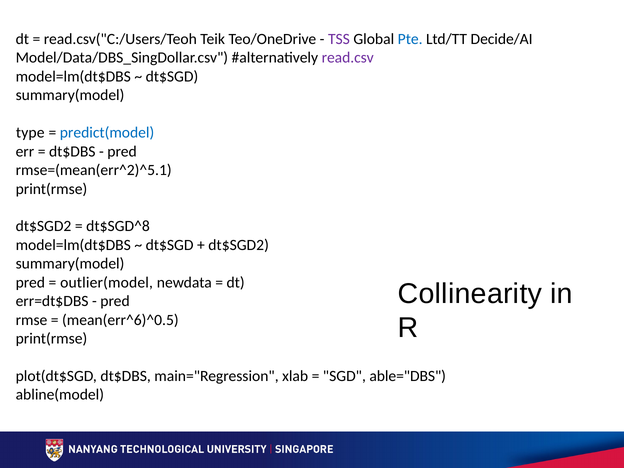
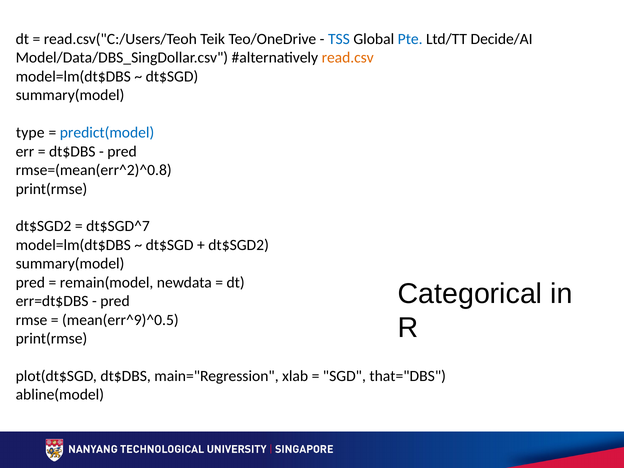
TSS colour: purple -> blue (339, 39)
read.csv colour: purple -> orange (348, 58)
rmse=(mean(err^2)^5.1: rmse=(mean(err^2)^5.1 -> rmse=(mean(err^2)^0.8 (94, 170)
dt$SGD^8: dt$SGD^8 -> dt$SGD^7 (118, 226)
outlier(model: outlier(model -> remain(model (107, 282)
Collinearity: Collinearity -> Categorical (470, 294)
mean(err^6)^0.5: mean(err^6)^0.5 -> mean(err^9)^0.5 (120, 320)
able="DBS: able="DBS -> that="DBS (408, 376)
